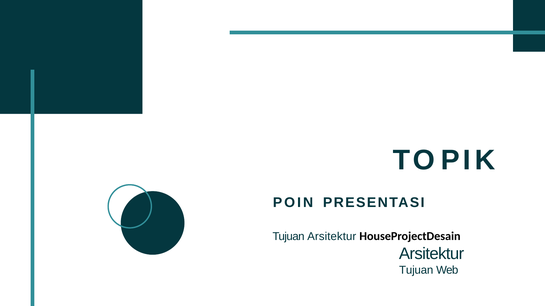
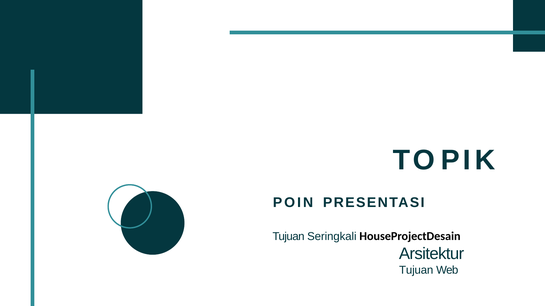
Tujuan Arsitektur: Arsitektur -> Seringkali (332, 237)
